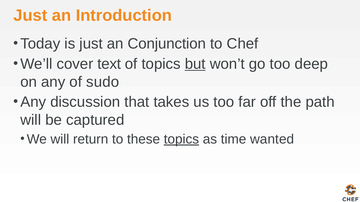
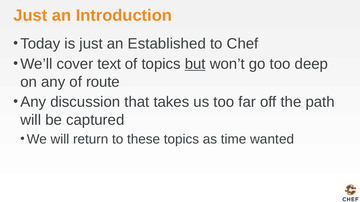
Conjunction: Conjunction -> Established (167, 44)
sudo: sudo -> route (103, 82)
topics underline: present -> none (181, 140)
